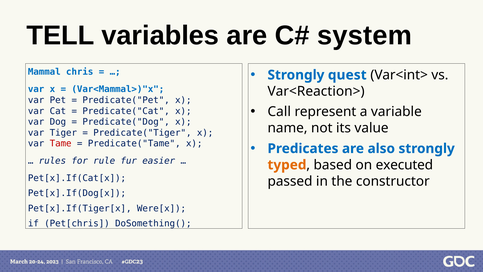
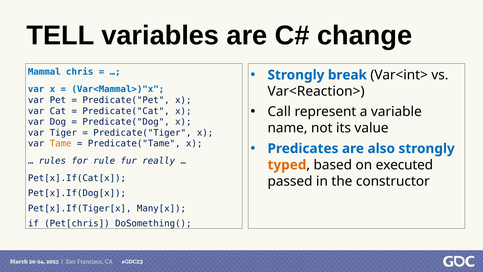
system: system -> change (365, 35)
quest: quest -> break (347, 75)
Tame colour: red -> orange (61, 144)
easier: easier -> really (159, 161)
Were[x: Were[x -> Many[x (162, 208)
